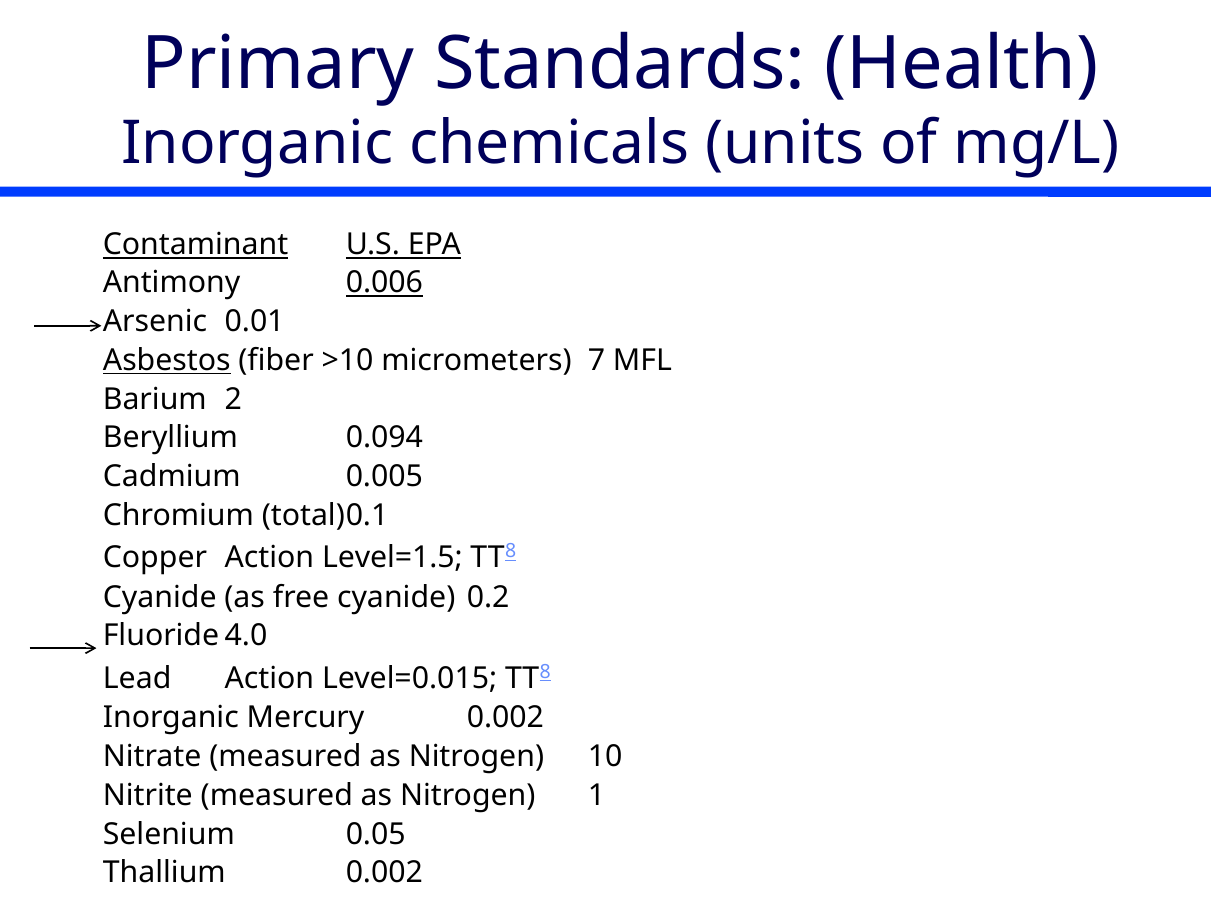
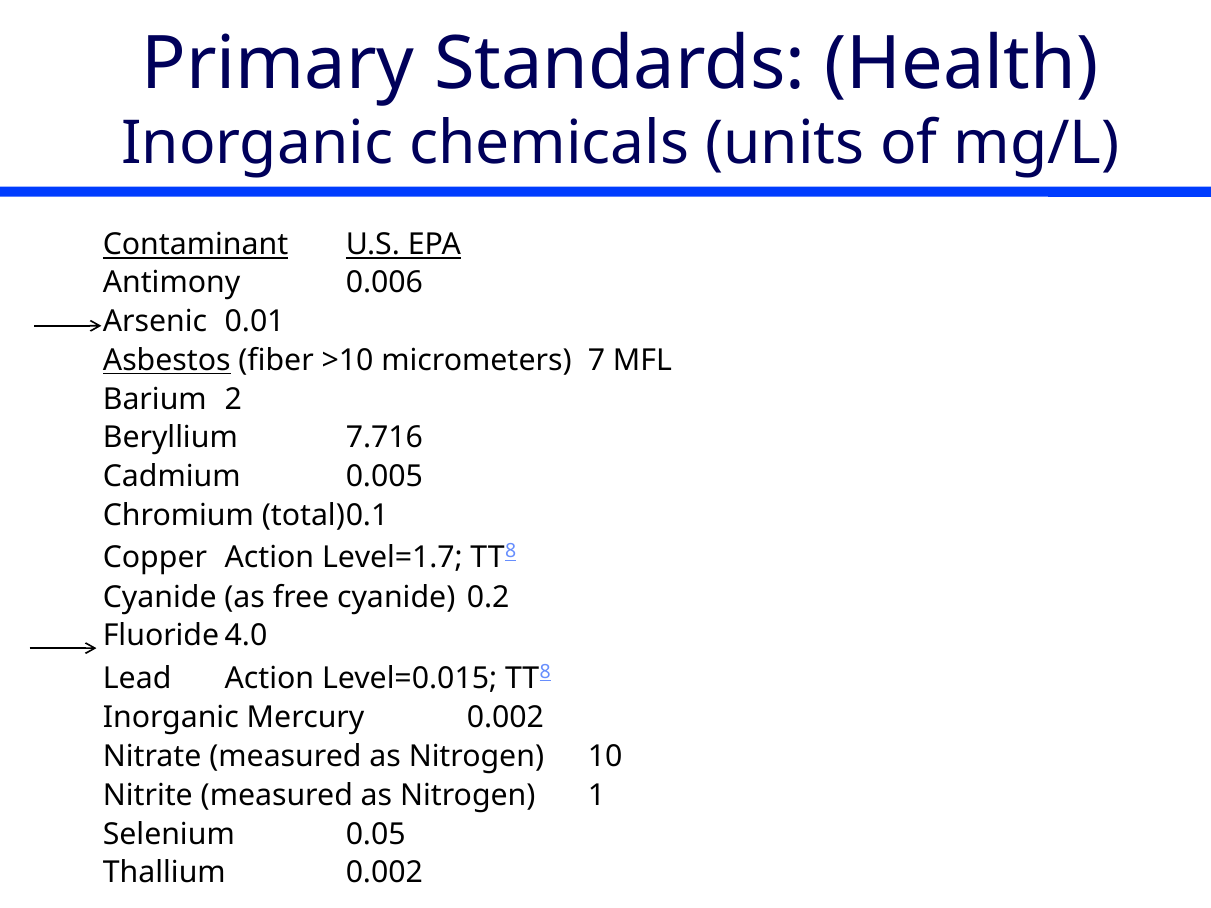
0.006 underline: present -> none (384, 283)
0.094: 0.094 -> 7.716 (384, 438)
Level=1.5: Level=1.5 -> Level=1.7 (392, 558)
